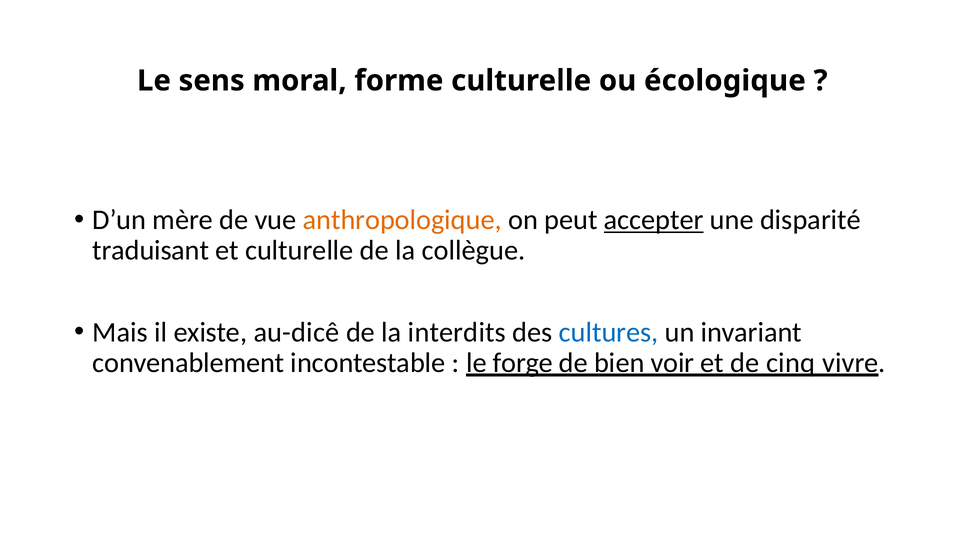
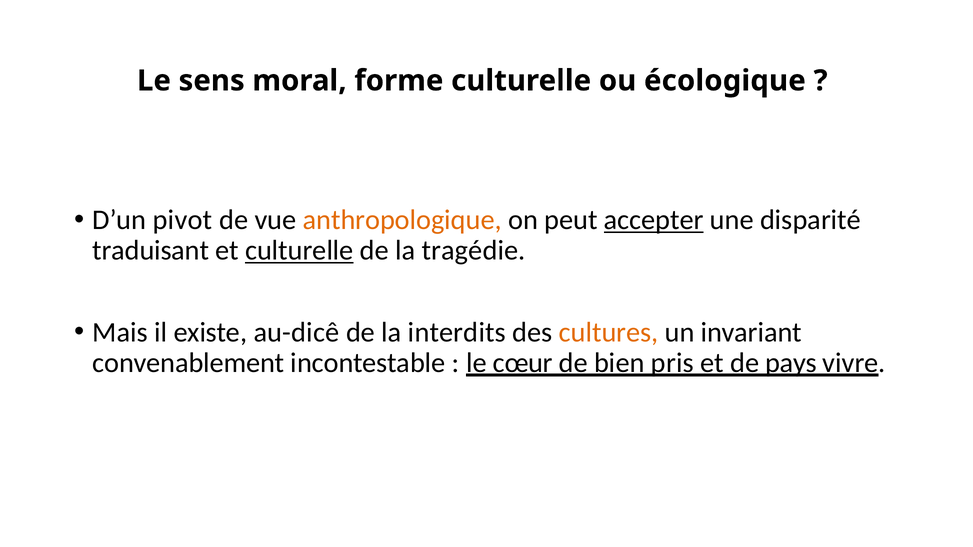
mère: mère -> pivot (183, 220)
culturelle underline: none -> present (299, 251)
collègue: collègue -> tragédie (474, 251)
cultures colour: blue -> orange (609, 332)
forge: forge -> cœur (523, 363)
voir: voir -> pris (672, 363)
cinq: cinq -> pays (791, 363)
